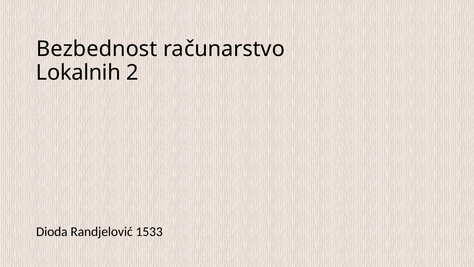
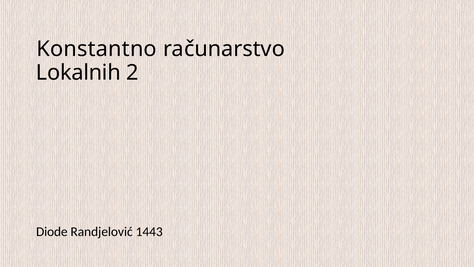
Bezbednost: Bezbednost -> Konstantno (97, 49)
Dioda: Dioda -> Diode (52, 231)
1533: 1533 -> 1443 (149, 231)
